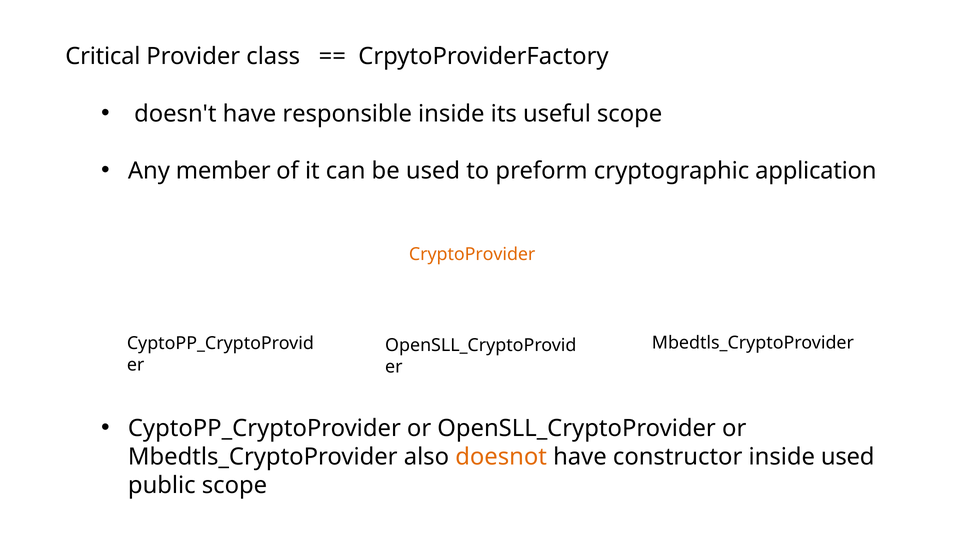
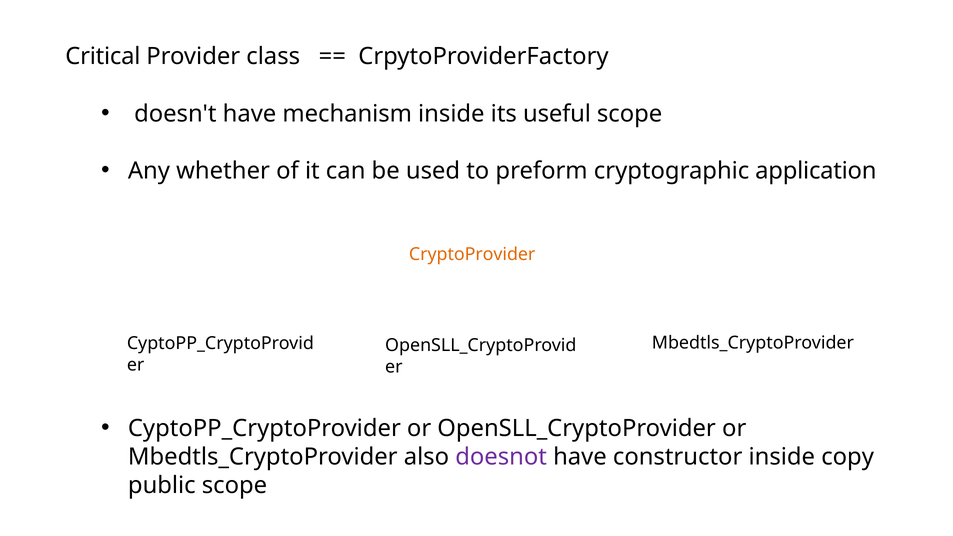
responsible: responsible -> mechanism (347, 114)
member: member -> whether (223, 171)
doesnot colour: orange -> purple (501, 457)
inside used: used -> copy (848, 457)
